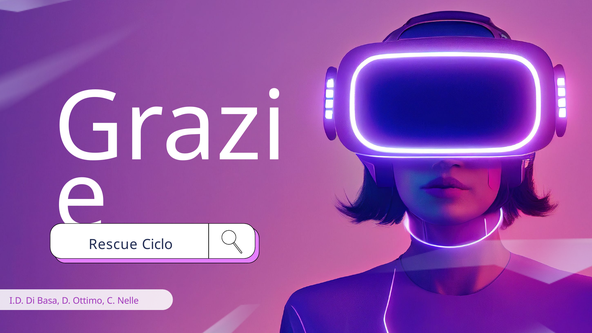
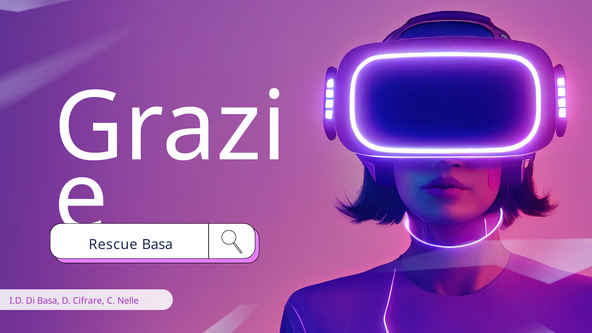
Ciclo: Ciclo -> Basa (157, 245)
Ottimo: Ottimo -> Cifrare (89, 301)
